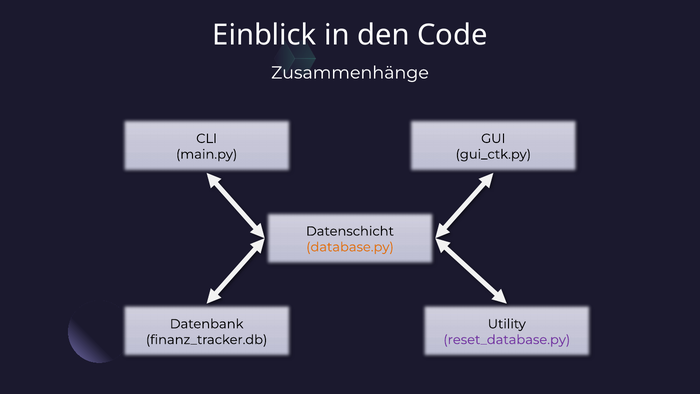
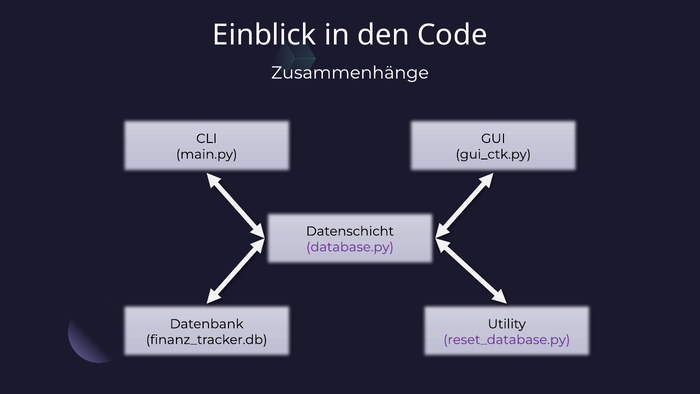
database.py colour: orange -> purple (350, 247)
